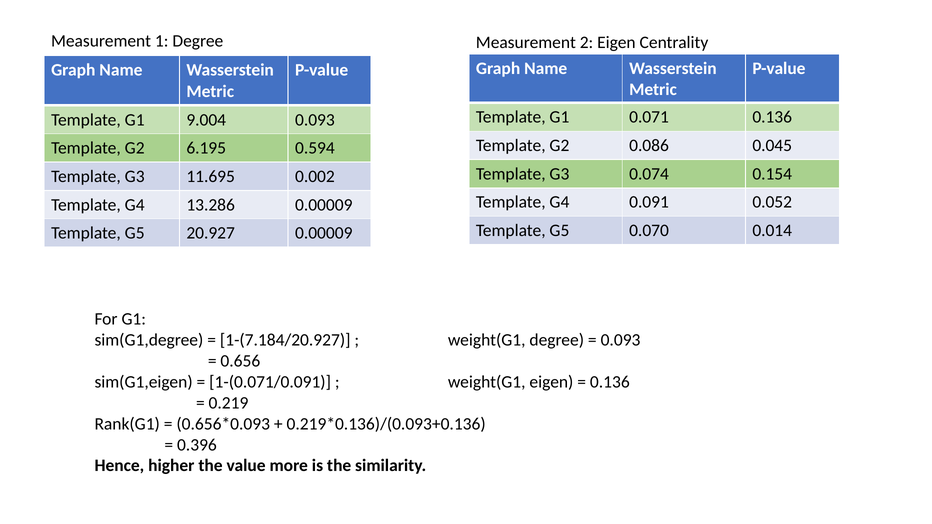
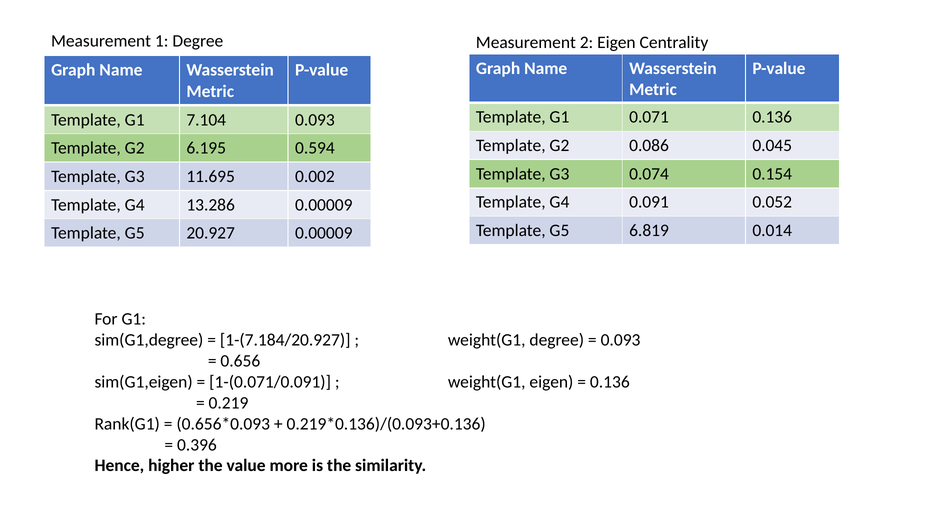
9.004: 9.004 -> 7.104 (206, 120)
0.070: 0.070 -> 6.819 (649, 231)
